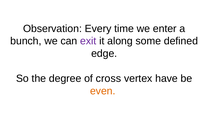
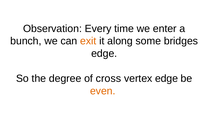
exit colour: purple -> orange (88, 41)
defined: defined -> bridges (181, 41)
vertex have: have -> edge (167, 78)
